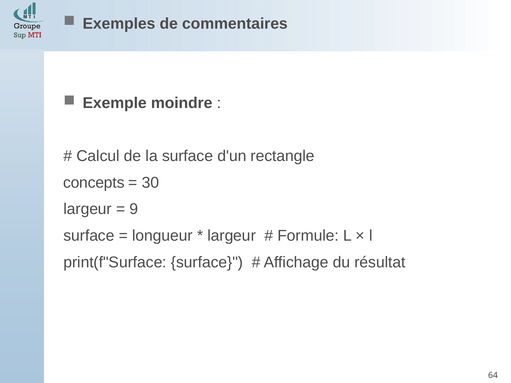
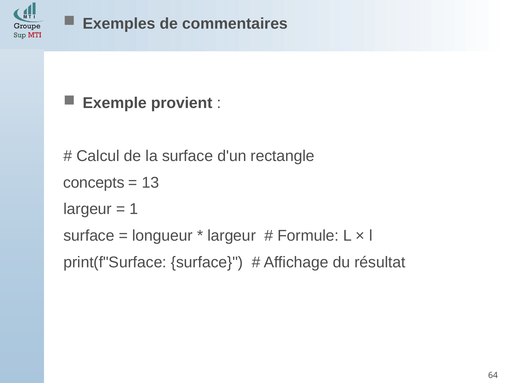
moindre: moindre -> provient (182, 103)
30: 30 -> 13 (150, 183)
9: 9 -> 1 (134, 209)
